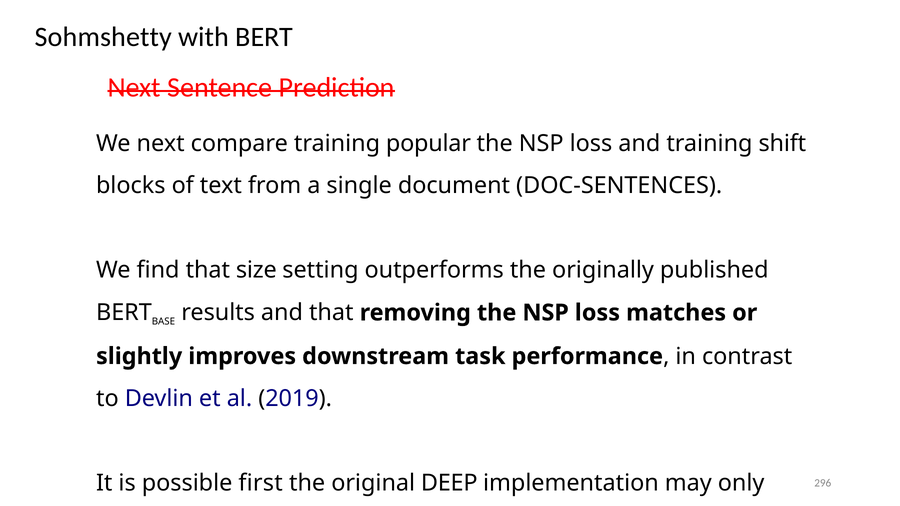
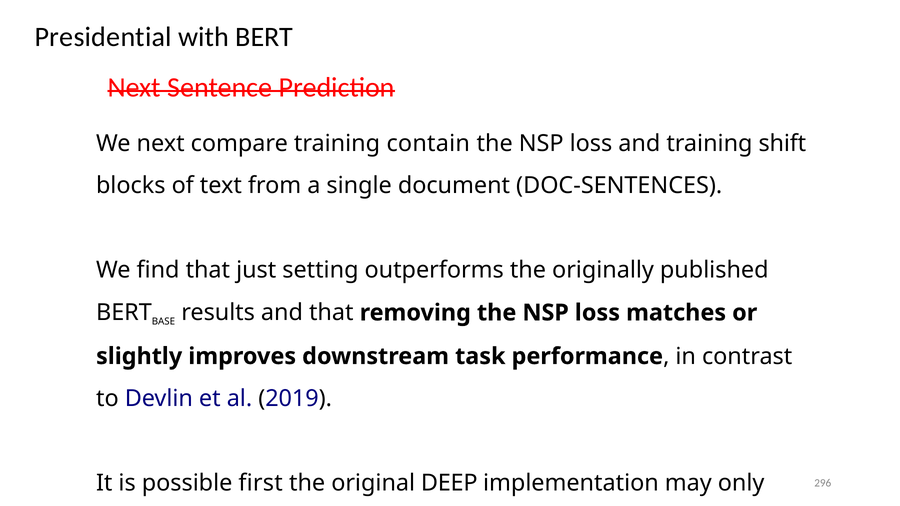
Sohmshetty: Sohmshetty -> Presidential (103, 37)
popular: popular -> contain (428, 143)
size: size -> just (256, 270)
